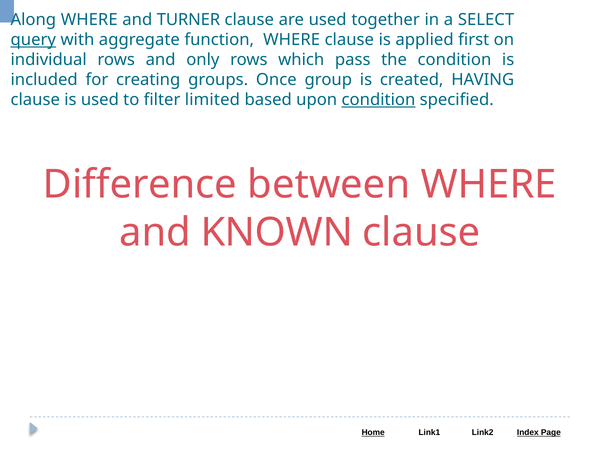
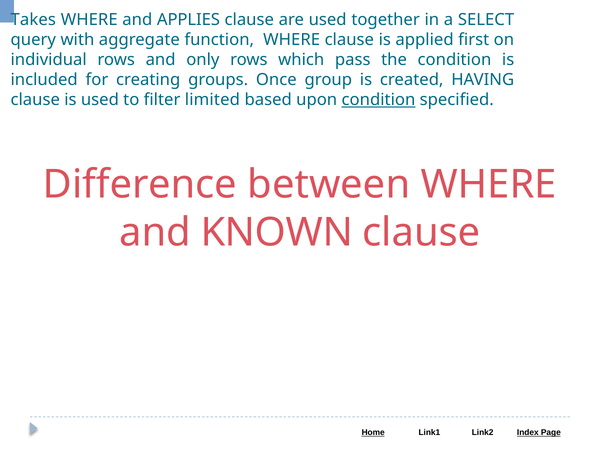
Along: Along -> Takes (33, 20)
TURNER: TURNER -> APPLIES (188, 20)
query underline: present -> none (33, 40)
